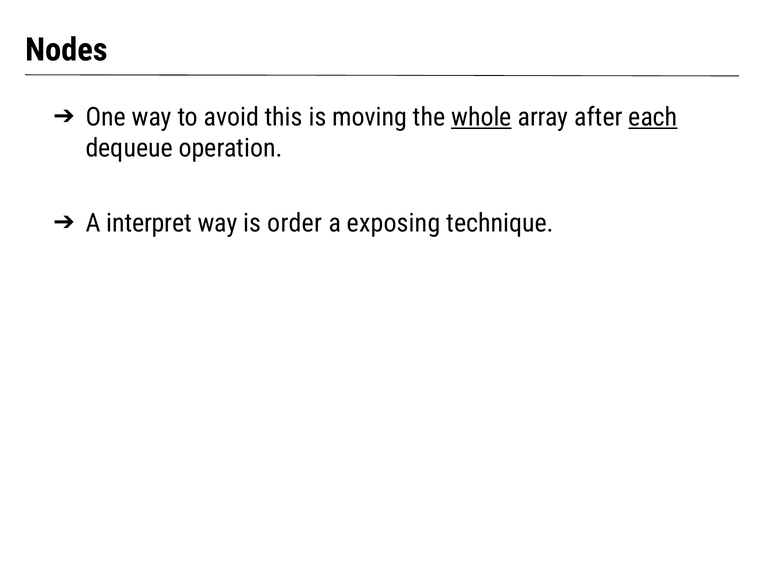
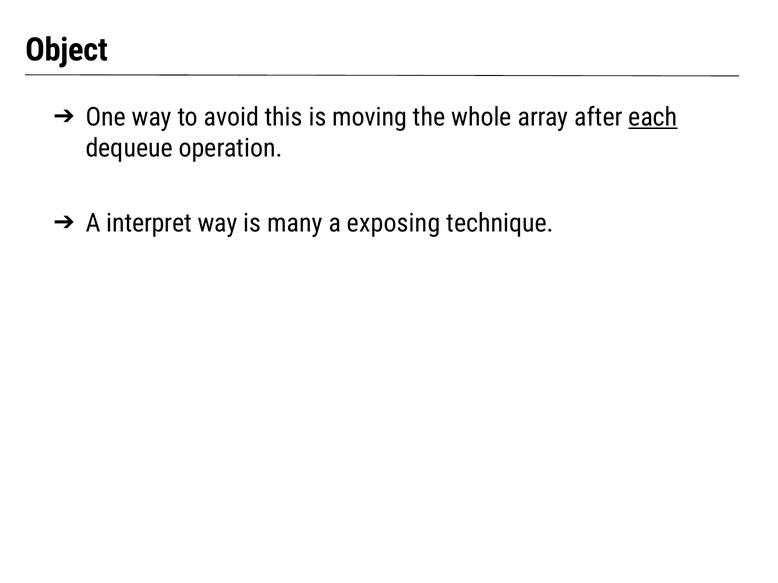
Nodes: Nodes -> Object (66, 50)
whole underline: present -> none (481, 117)
order: order -> many (295, 223)
